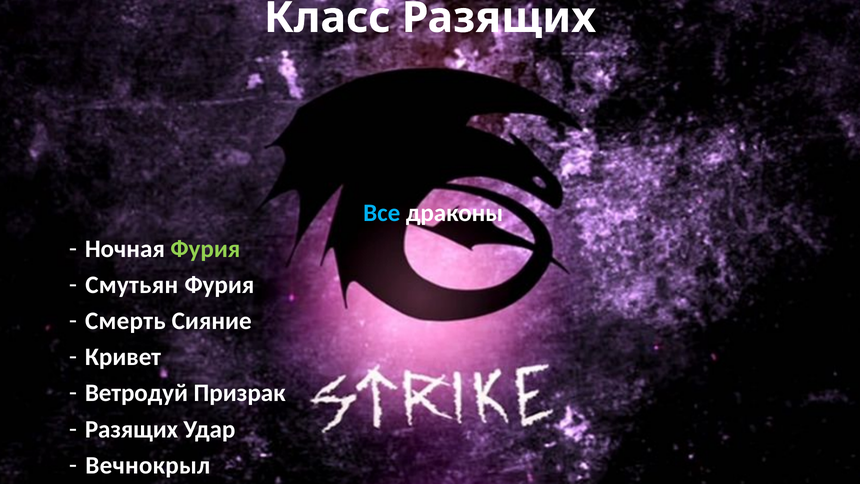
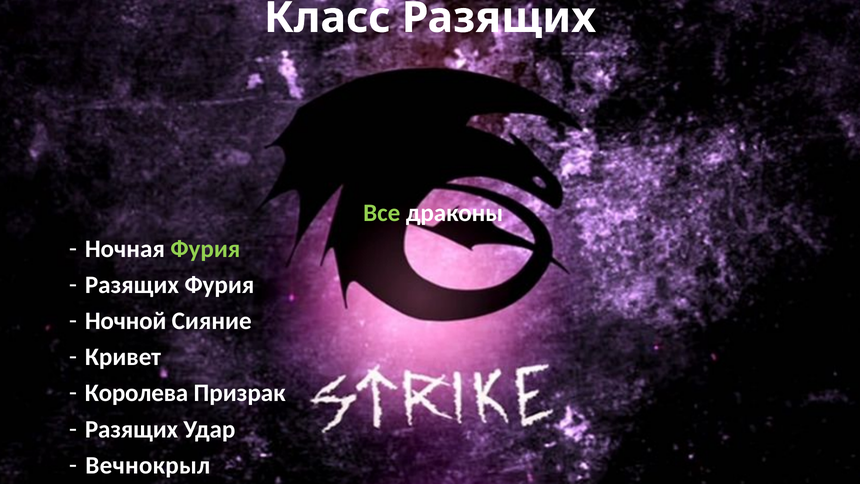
Все colour: light blue -> light green (382, 213)
Смутьян: Смутьян -> Разящих (132, 285)
Смерть: Смерть -> Ночной (126, 321)
Ветродуй: Ветродуй -> Королева (136, 393)
